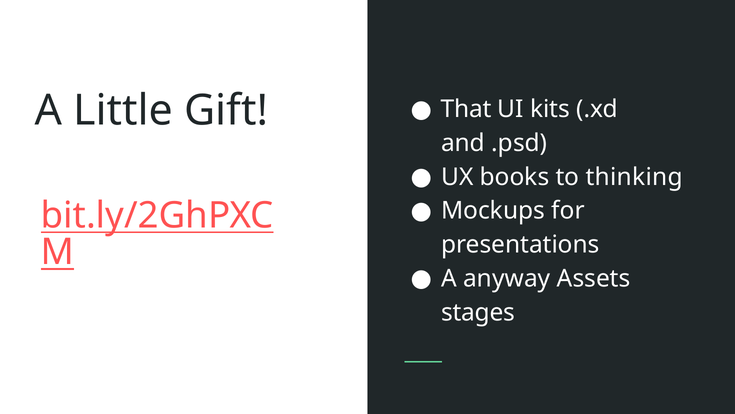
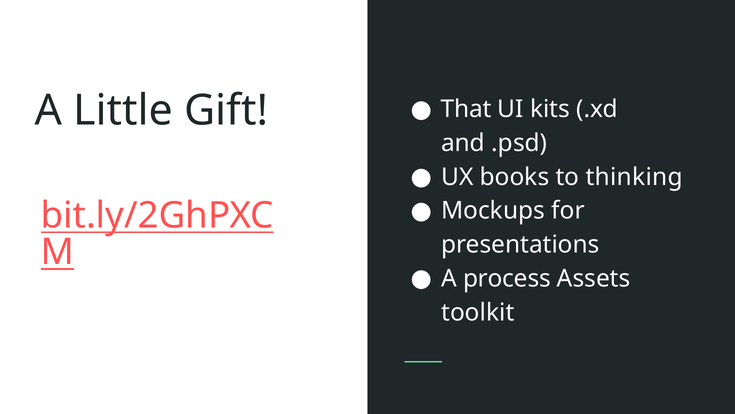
anyway: anyway -> process (507, 278)
stages: stages -> toolkit (478, 312)
